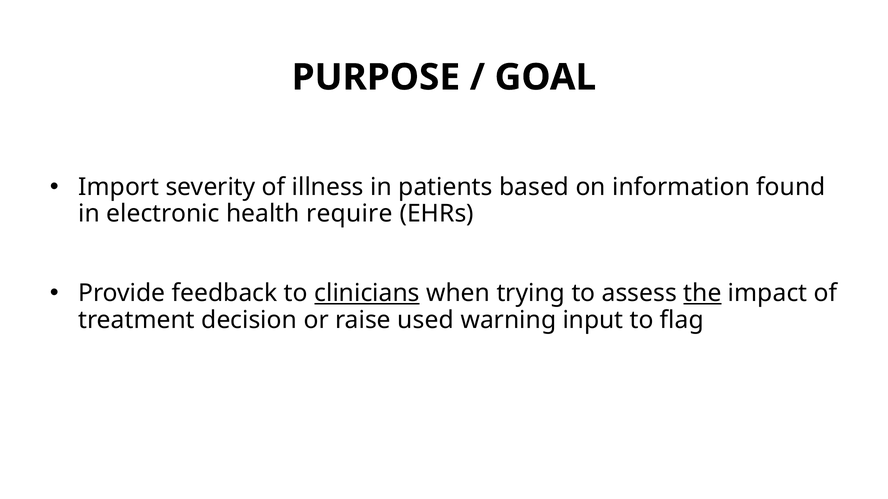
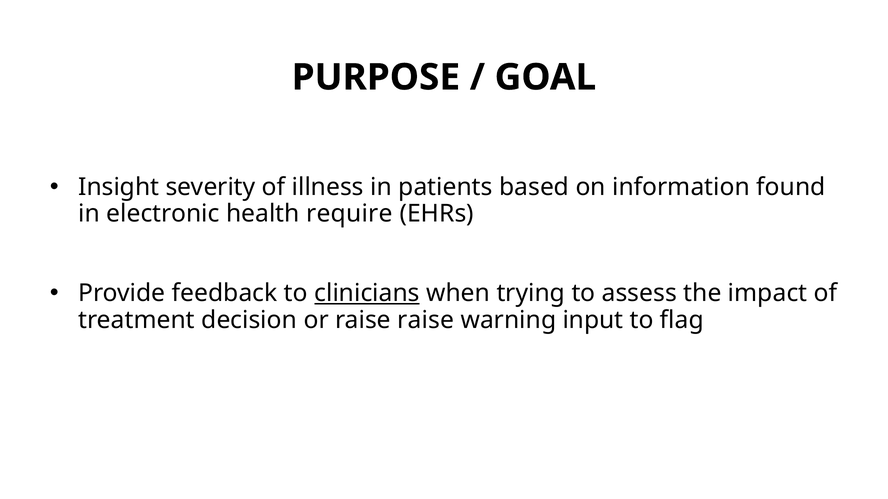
Import: Import -> Insight (119, 187)
the underline: present -> none (702, 294)
raise used: used -> raise (426, 320)
